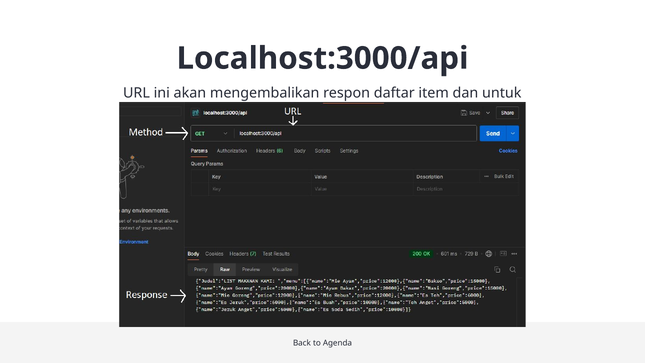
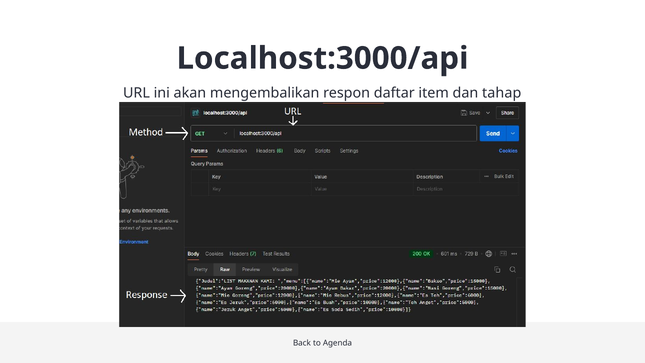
untuk: untuk -> tahap (502, 93)
